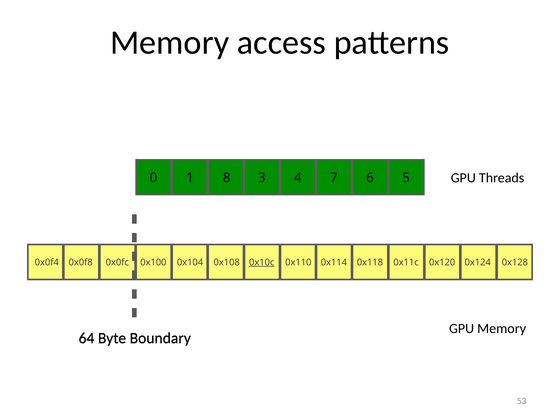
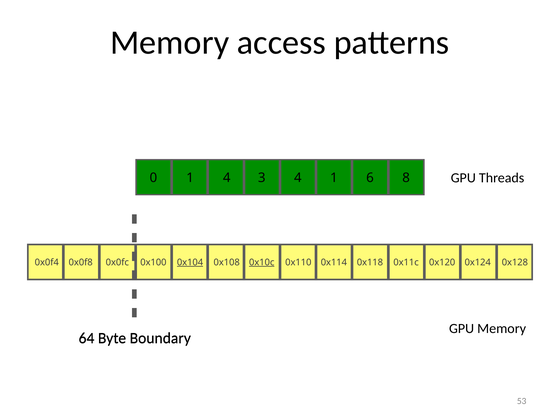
1 8: 8 -> 4 (227, 178)
4 7: 7 -> 1 (334, 178)
5: 5 -> 8 (406, 178)
0x104 underline: none -> present (190, 262)
